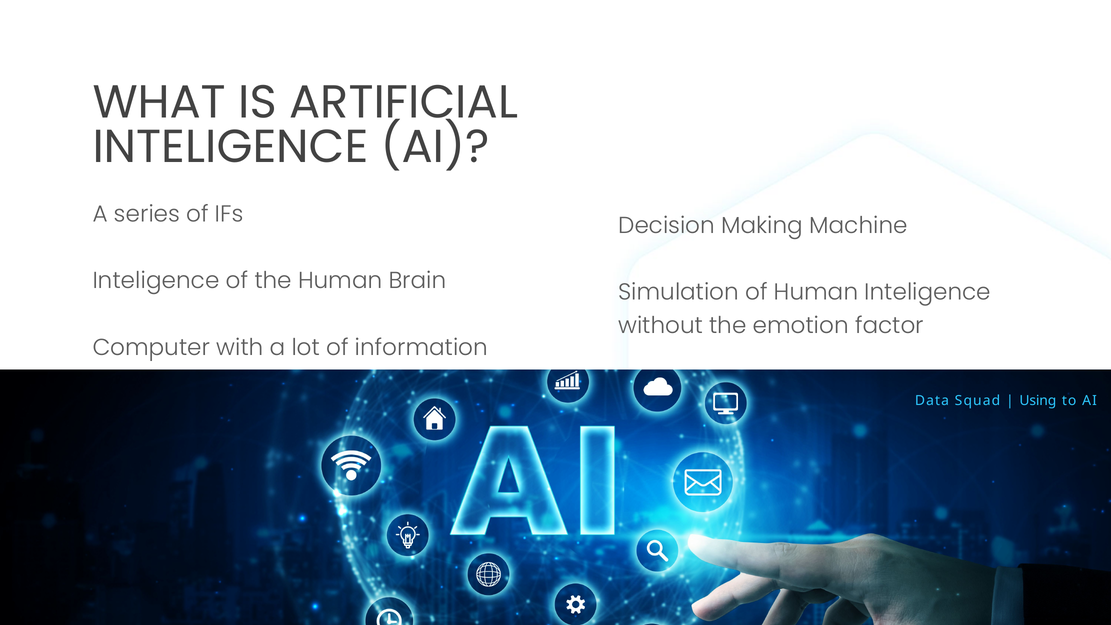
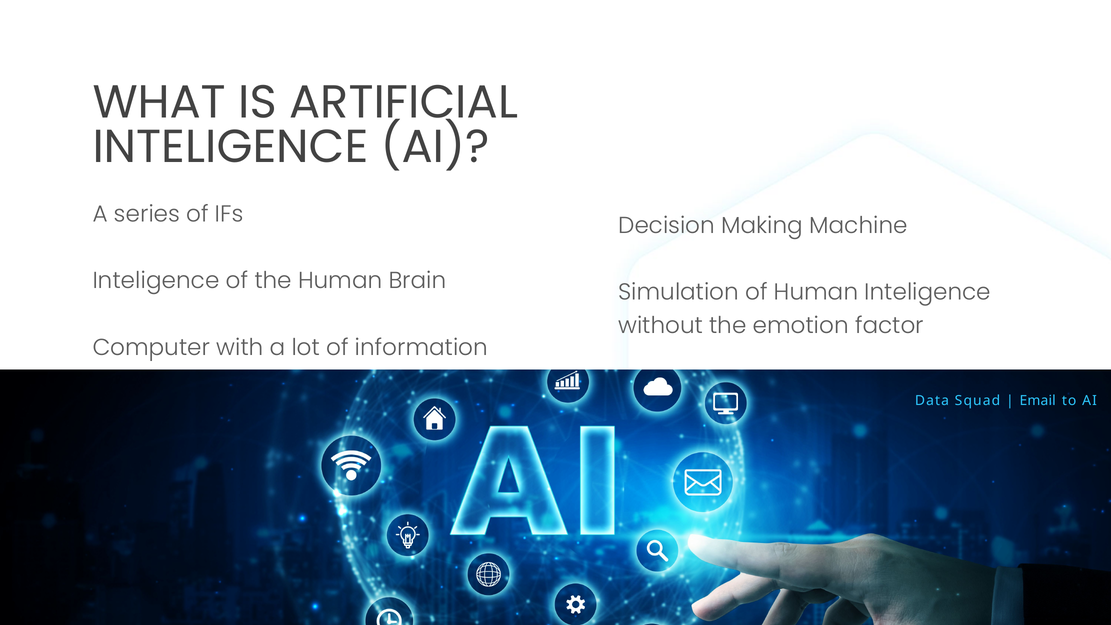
Using: Using -> Email (1038, 401)
